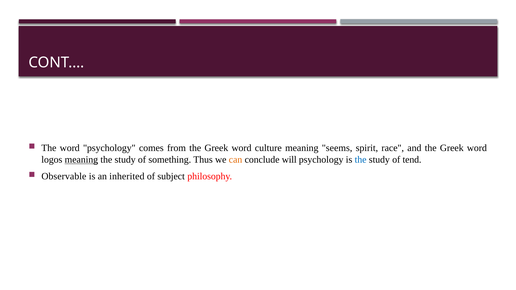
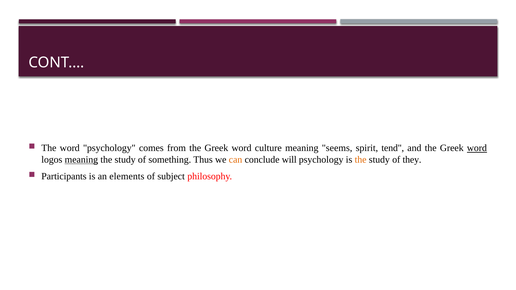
race: race -> tend (393, 148)
word underline: none -> present (477, 148)
the colour: blue -> orange (361, 160)
tend: tend -> they (412, 160)
Observable: Observable -> Participants (64, 177)
inherited: inherited -> elements (127, 177)
